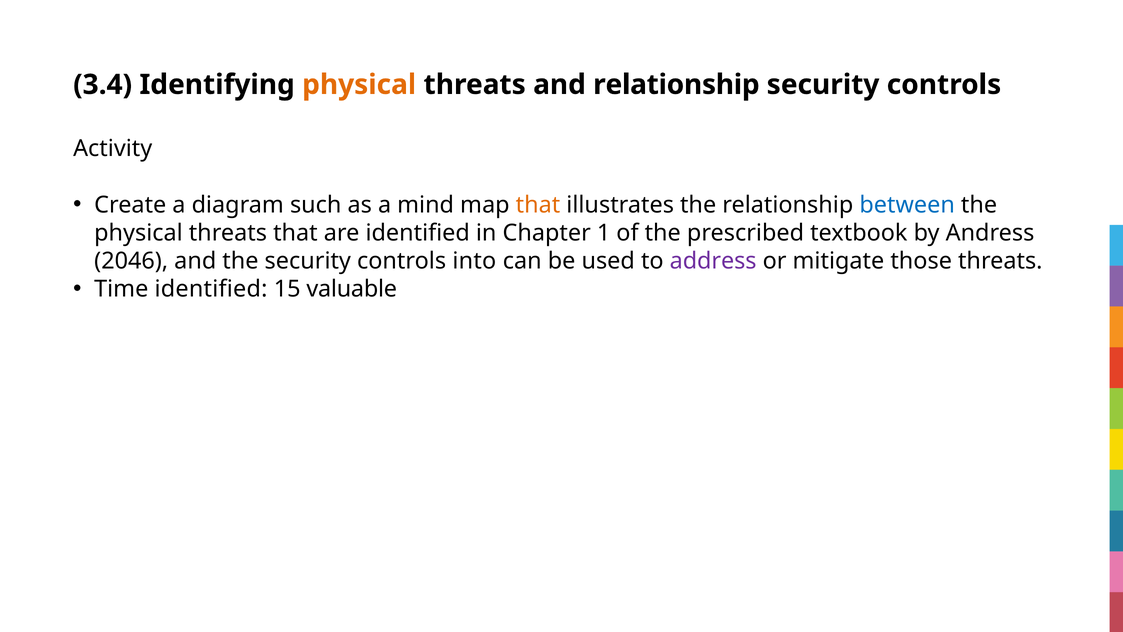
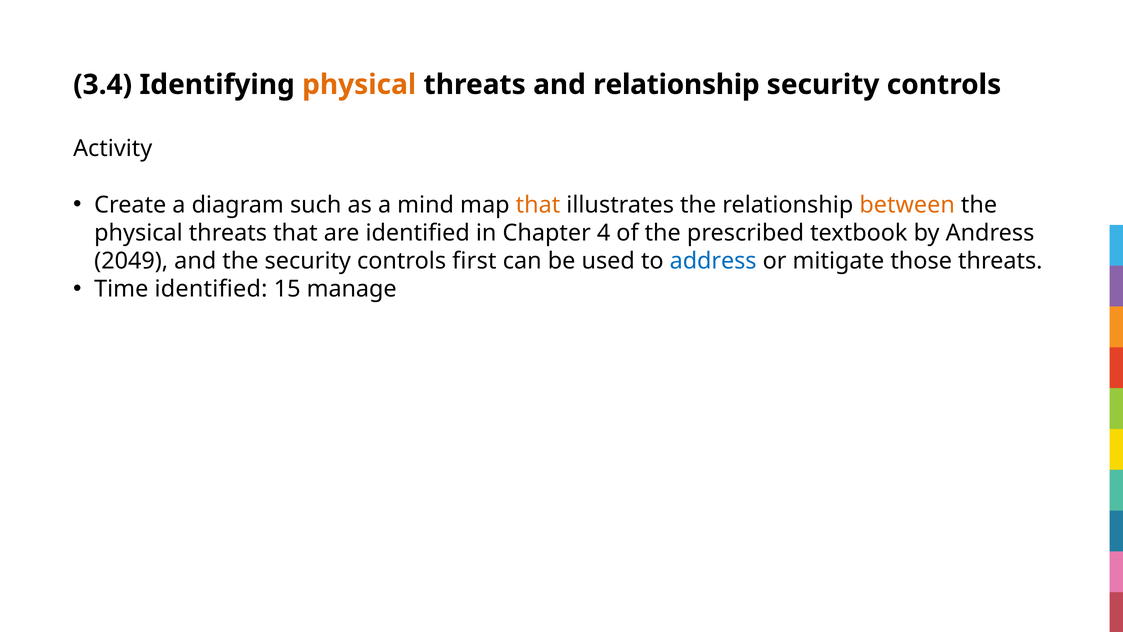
between colour: blue -> orange (907, 205)
1: 1 -> 4 (604, 233)
2046: 2046 -> 2049 (131, 261)
into: into -> first (474, 261)
address colour: purple -> blue (713, 261)
valuable: valuable -> manage (352, 289)
